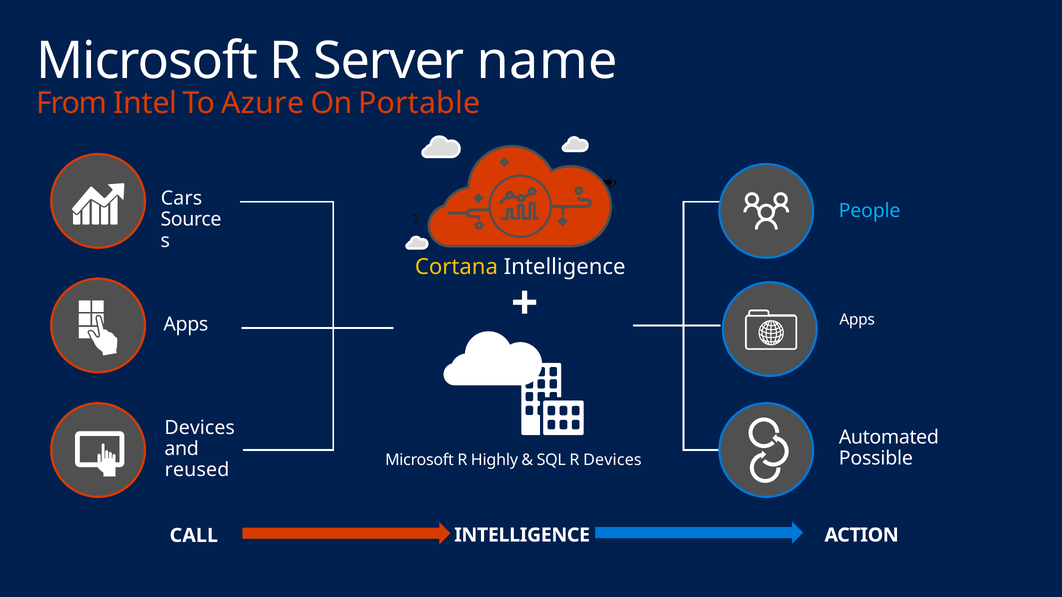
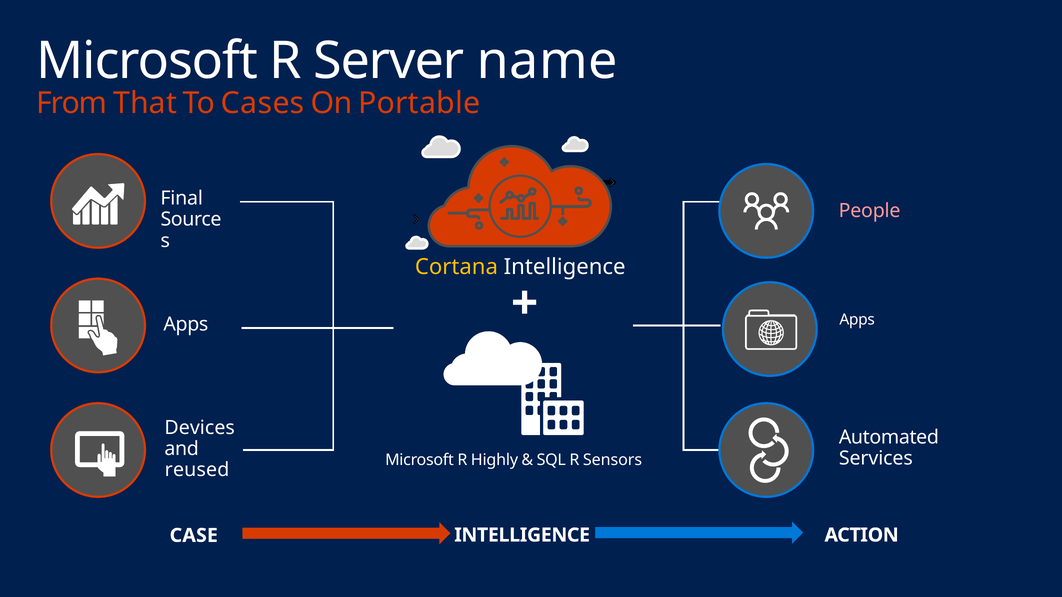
Intel: Intel -> That (145, 103)
Azure: Azure -> Cases (263, 103)
Cars: Cars -> Final (182, 198)
People colour: light blue -> pink (870, 211)
Possible: Possible -> Services (876, 459)
R Devices: Devices -> Sensors (613, 460)
CALL: CALL -> CASE (194, 536)
